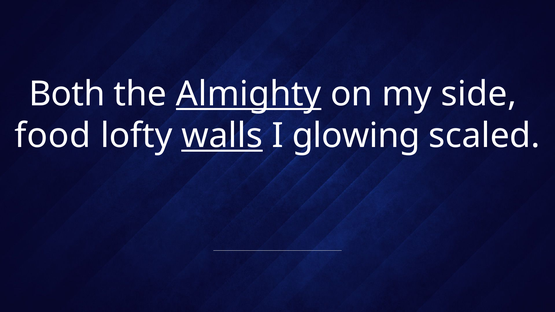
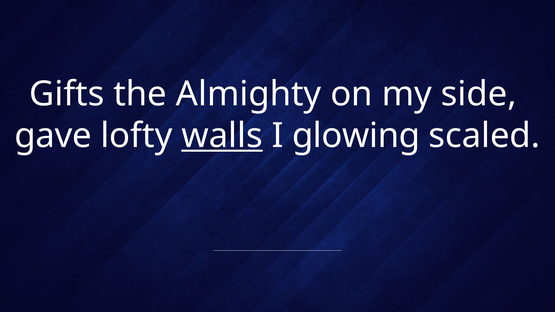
Both: Both -> Gifts (67, 94)
Almighty underline: present -> none (249, 94)
food: food -> gave (53, 136)
